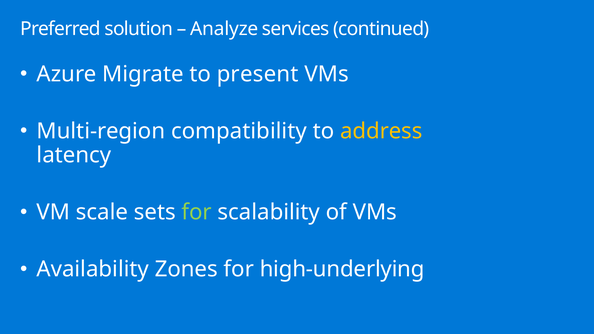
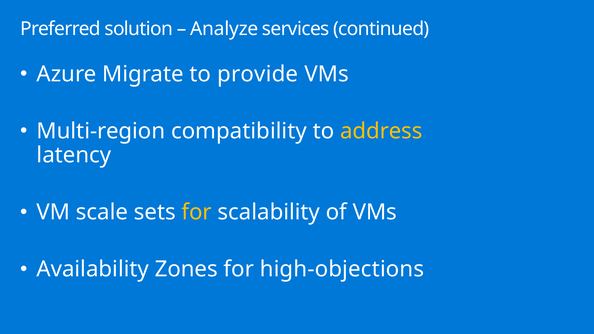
present: present -> provide (258, 74)
for colour: light green -> yellow (197, 212)
high-underlying: high-underlying -> high-objections (342, 269)
